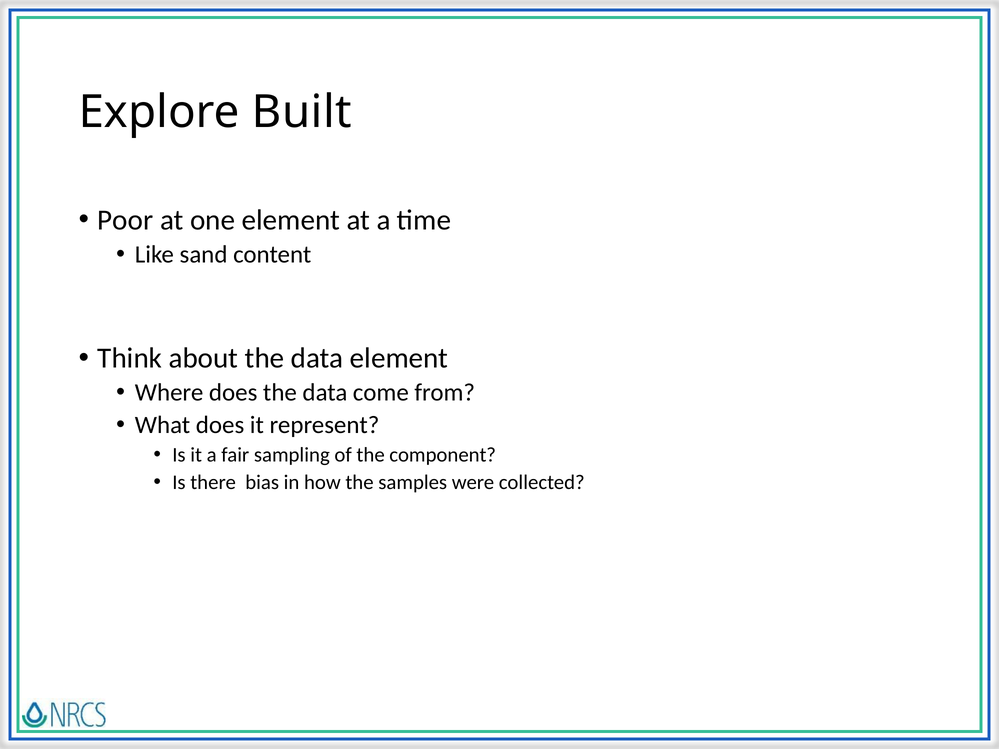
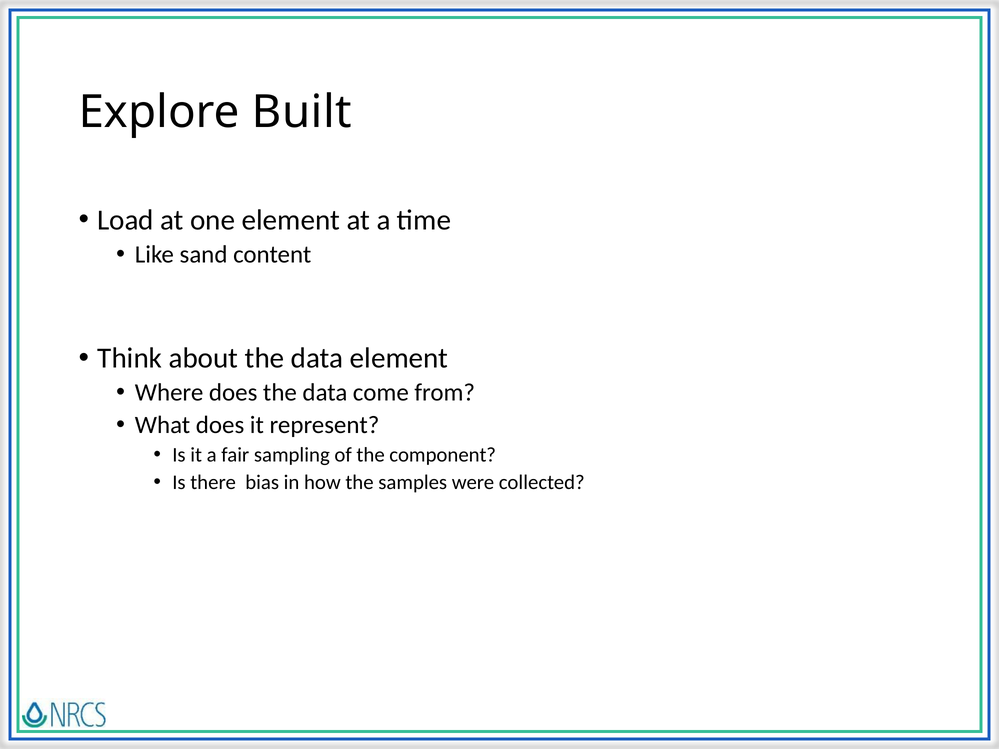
Poor: Poor -> Load (126, 220)
